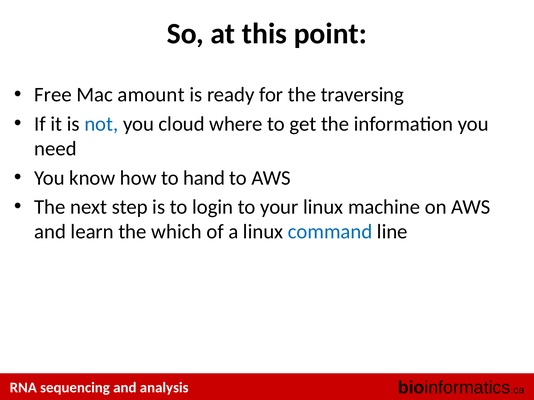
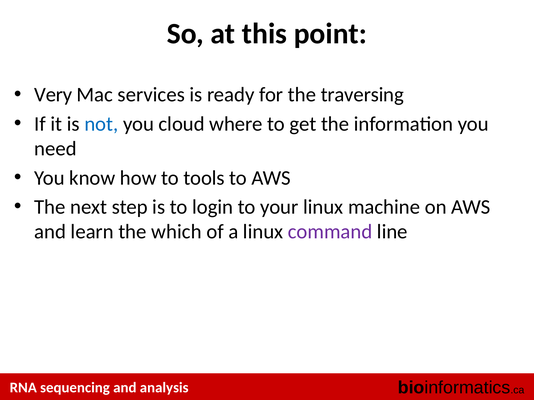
Free: Free -> Very (53, 95)
amount: amount -> services (151, 95)
hand: hand -> tools (204, 178)
command colour: blue -> purple (330, 232)
